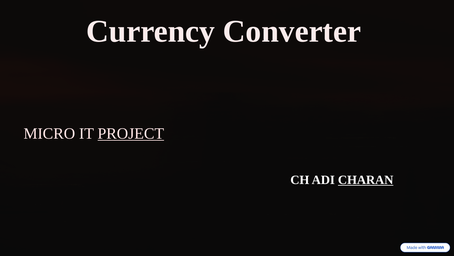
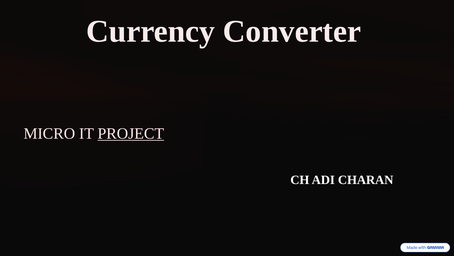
CHARAN underline: present -> none (366, 179)
